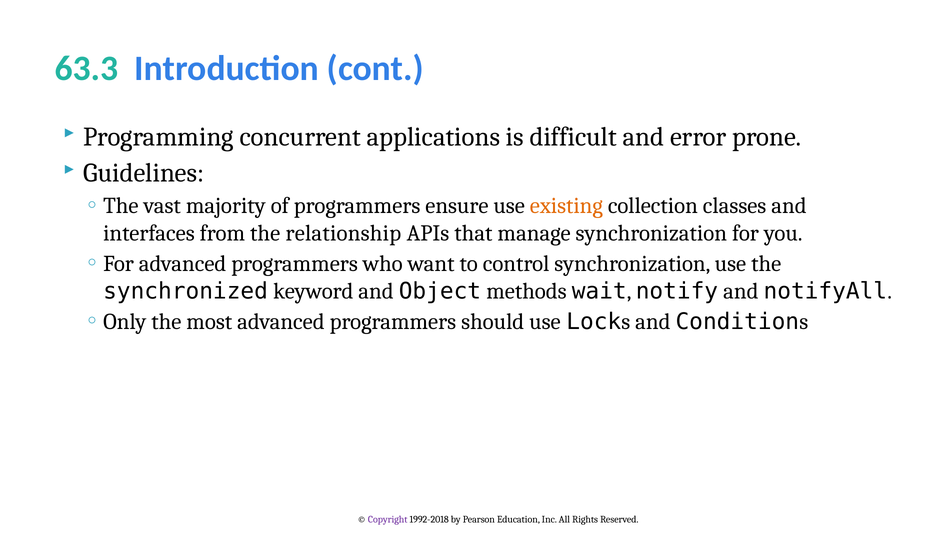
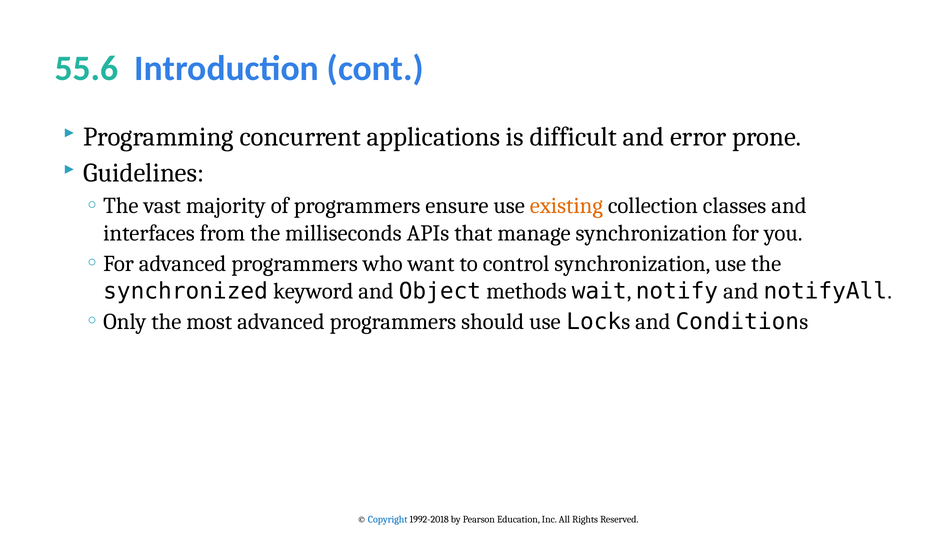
63.3: 63.3 -> 55.6 (86, 69)
relationship: relationship -> milliseconds (343, 233)
Copyright colour: purple -> blue (388, 520)
